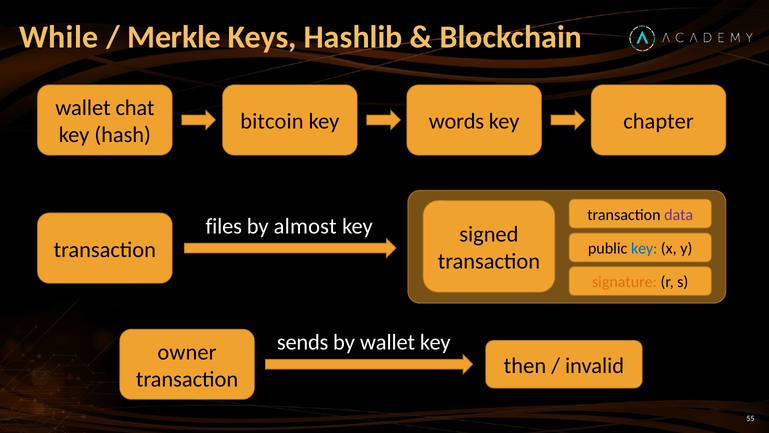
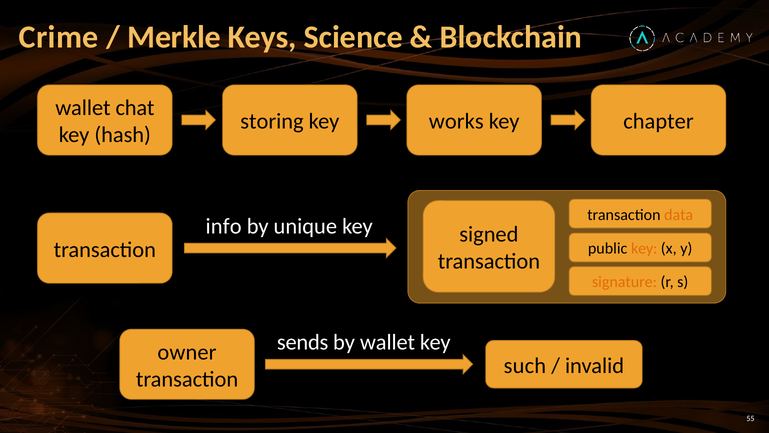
While: While -> Crime (59, 37)
Hashlib: Hashlib -> Science (353, 37)
bitcoin: bitcoin -> storing (272, 121)
words: words -> works (456, 121)
data colour: purple -> orange (679, 215)
files: files -> info (224, 226)
almost: almost -> unique (305, 226)
key colour: blue -> orange (644, 248)
then: then -> such (525, 365)
